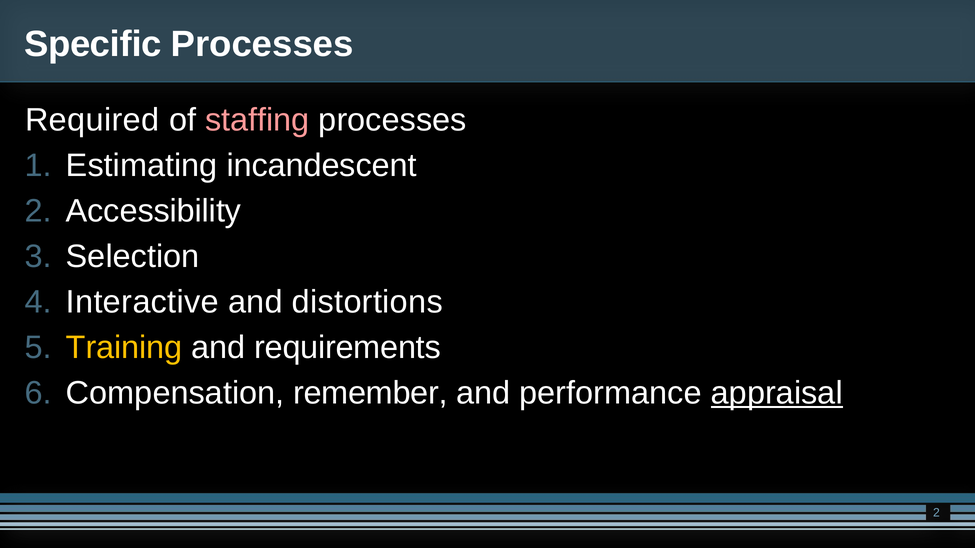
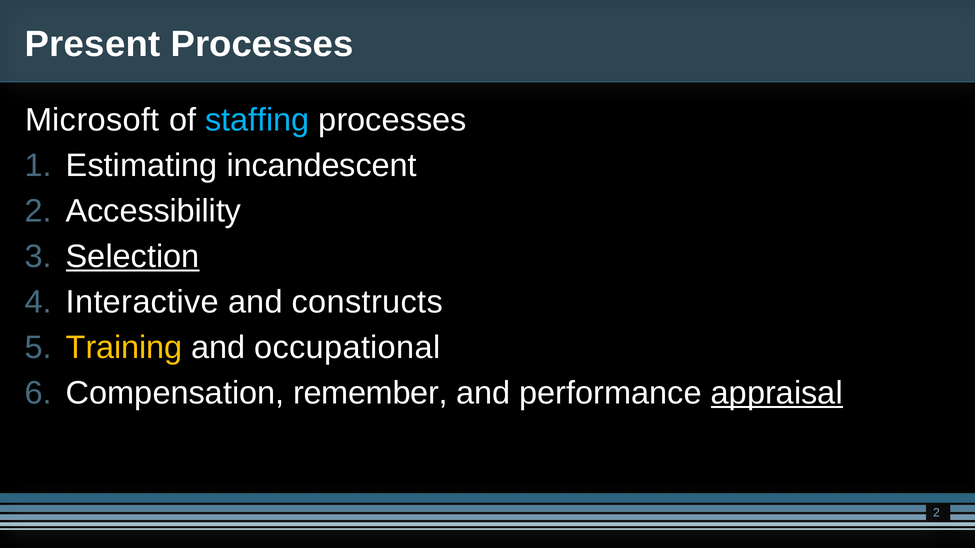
Specific: Specific -> Present (93, 44)
Required: Required -> Microsoft (92, 120)
staffing colour: pink -> light blue (257, 120)
Selection underline: none -> present (133, 257)
distortions: distortions -> constructs (367, 302)
requirements: requirements -> occupational (347, 348)
